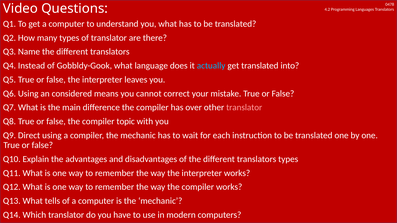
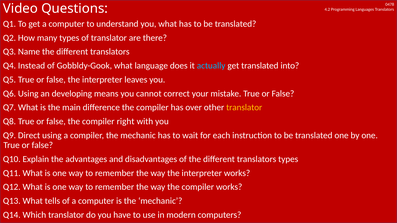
considered: considered -> developing (72, 94)
translator colour: pink -> yellow (244, 108)
topic: topic -> right (126, 122)
